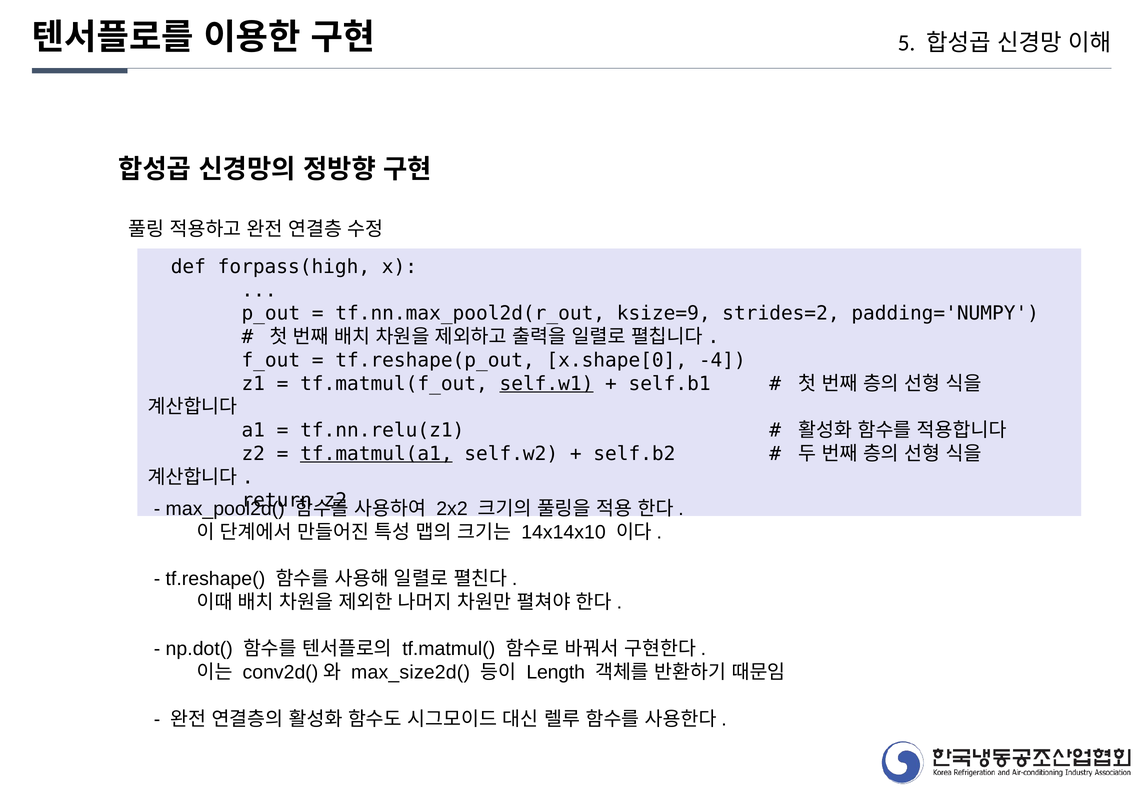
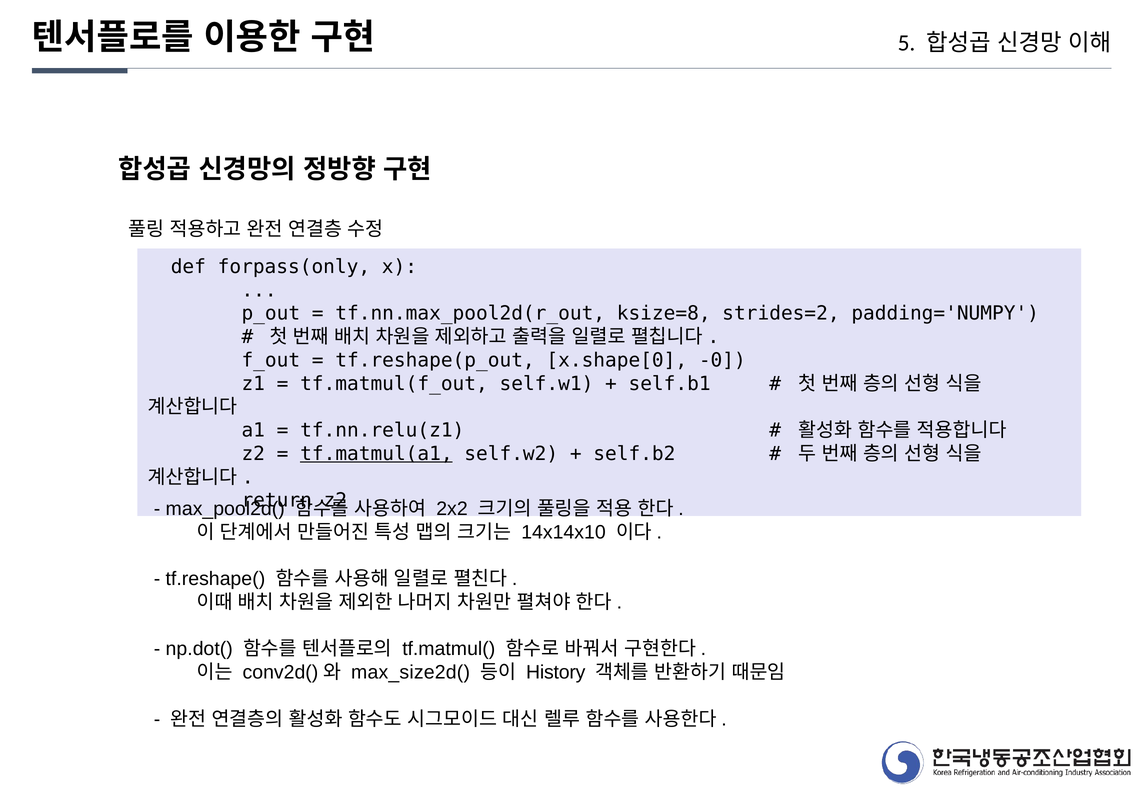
forpass(high: forpass(high -> forpass(only (294, 267)
ksize=9: ksize=9 -> ksize=8 (664, 314)
-4: -4 -> -0 (722, 360)
self.w1 underline: present -> none (546, 384)
Length: Length -> History (556, 673)
